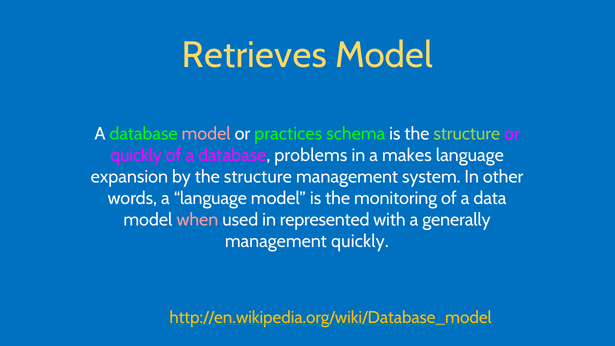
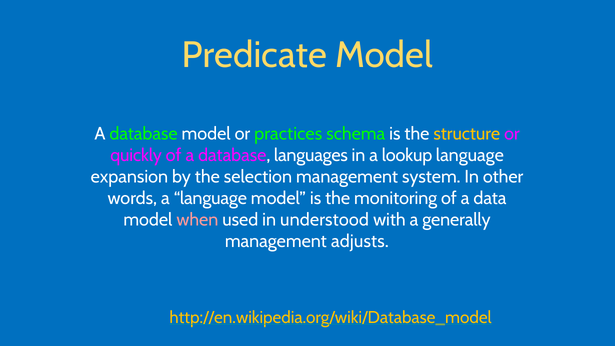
Retrieves: Retrieves -> Predicate (254, 55)
model colour: pink -> white (206, 134)
structure colour: light green -> yellow (467, 134)
problems: problems -> languages (311, 155)
makes: makes -> lookup (407, 155)
by the structure: structure -> selection (258, 177)
represented: represented -> understood (325, 220)
management quickly: quickly -> adjusts (360, 241)
